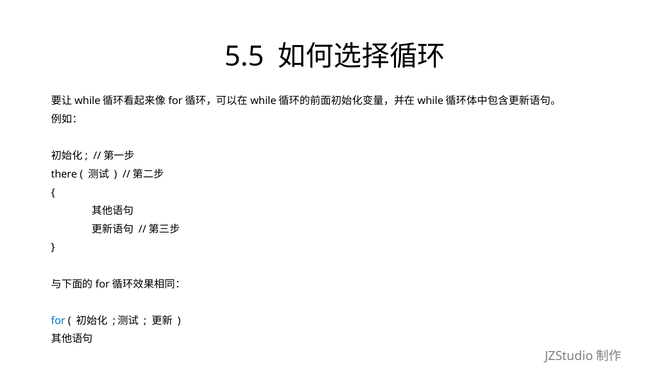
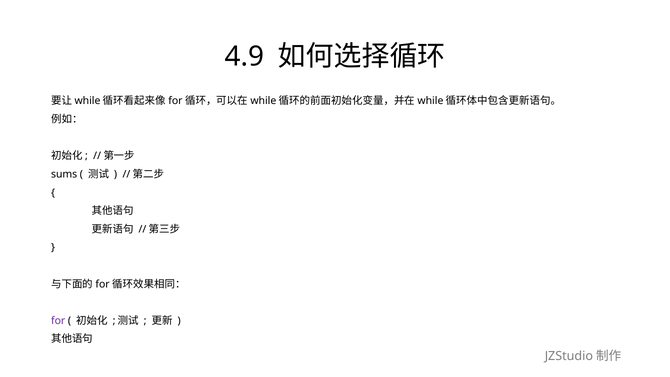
5.5: 5.5 -> 4.9 (244, 57)
there: there -> sums (64, 174)
for colour: blue -> purple (58, 321)
